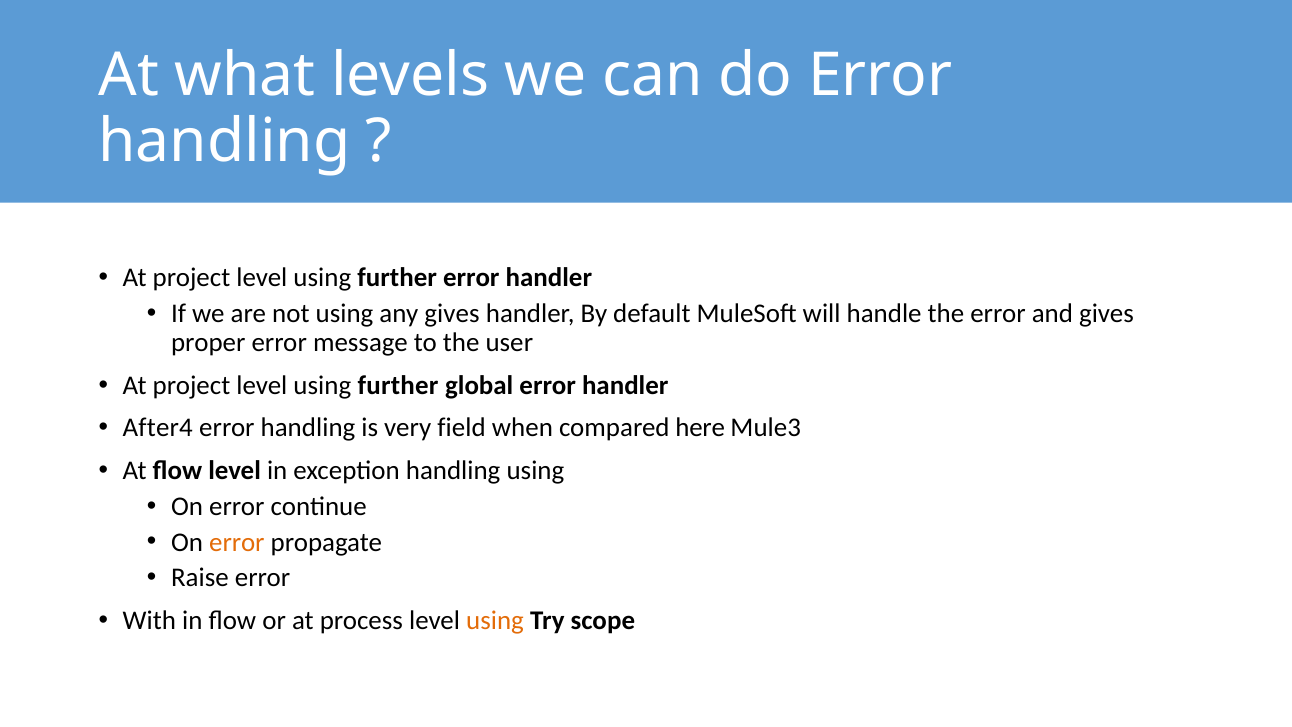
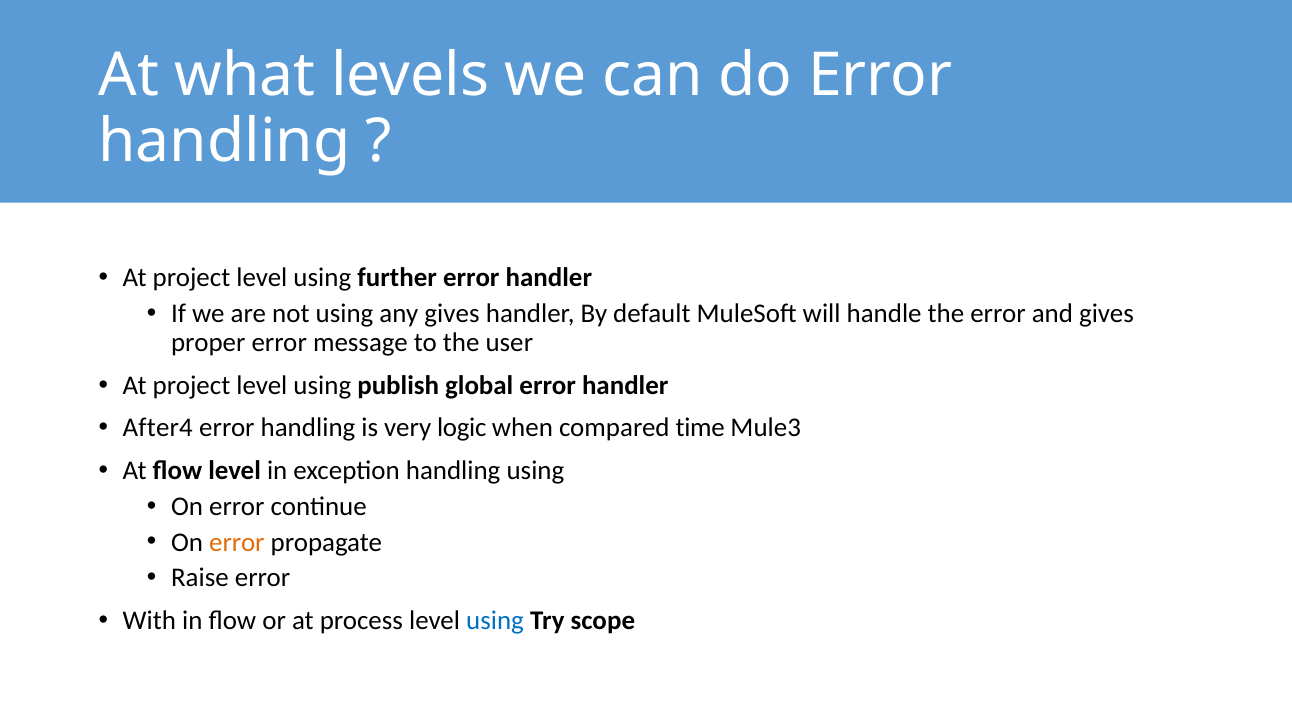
further: further -> publish (398, 385)
field: field -> logic (462, 428)
here: here -> time (700, 428)
using colour: orange -> blue (495, 620)
